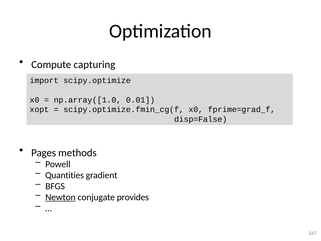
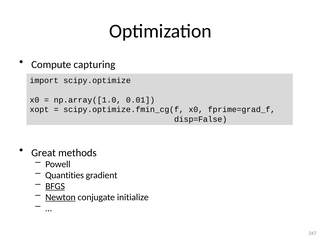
Pages: Pages -> Great (44, 153)
BFGS underline: none -> present (55, 186)
provides: provides -> initialize (133, 197)
